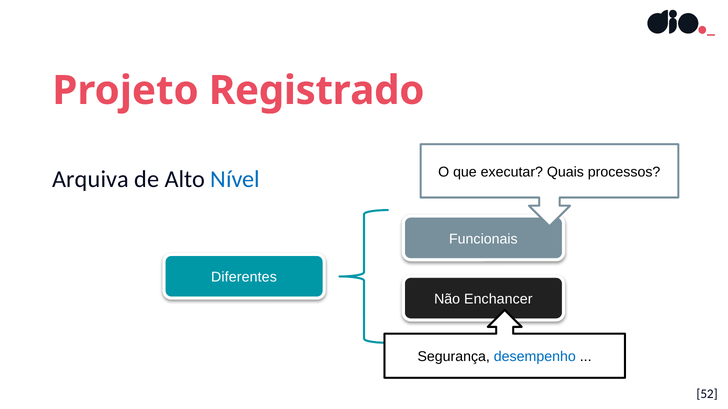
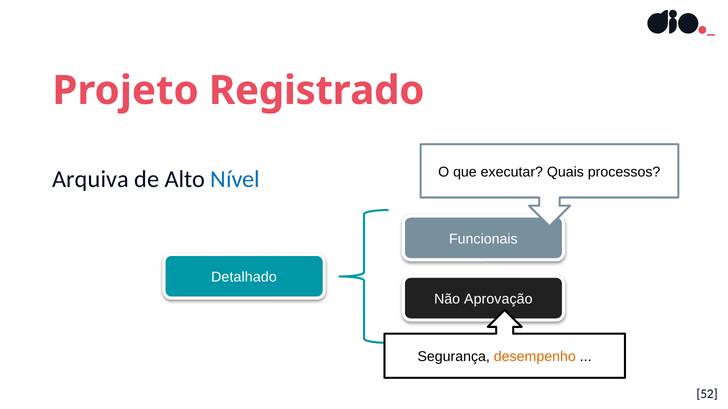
Diferentes: Diferentes -> Detalhado (244, 278)
Enchancer: Enchancer -> Aprovação (498, 299)
desempenho colour: blue -> orange (535, 357)
